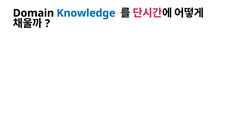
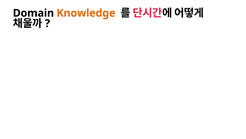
Knowledge colour: blue -> orange (86, 13)
